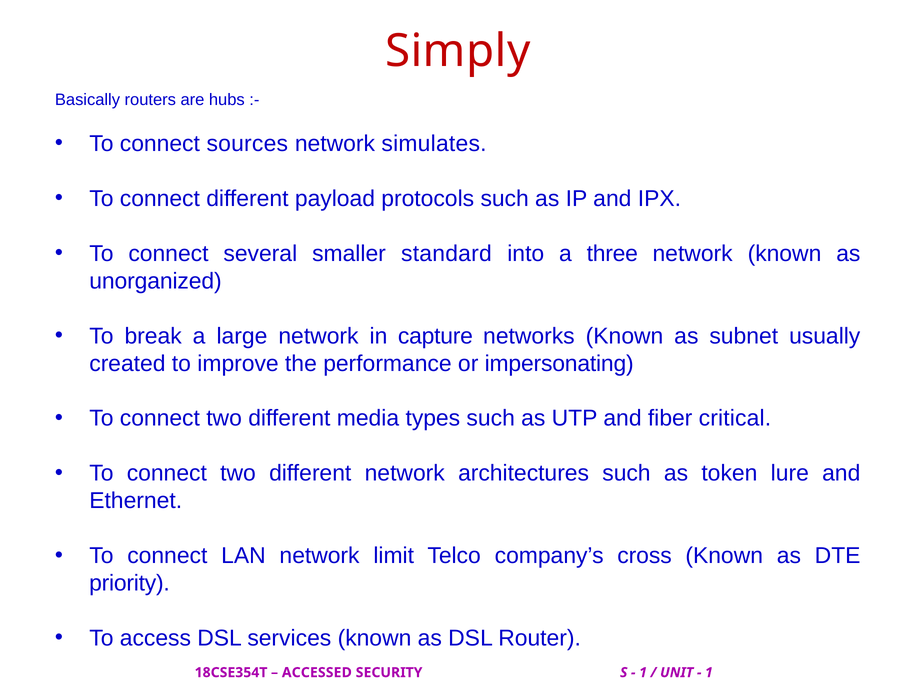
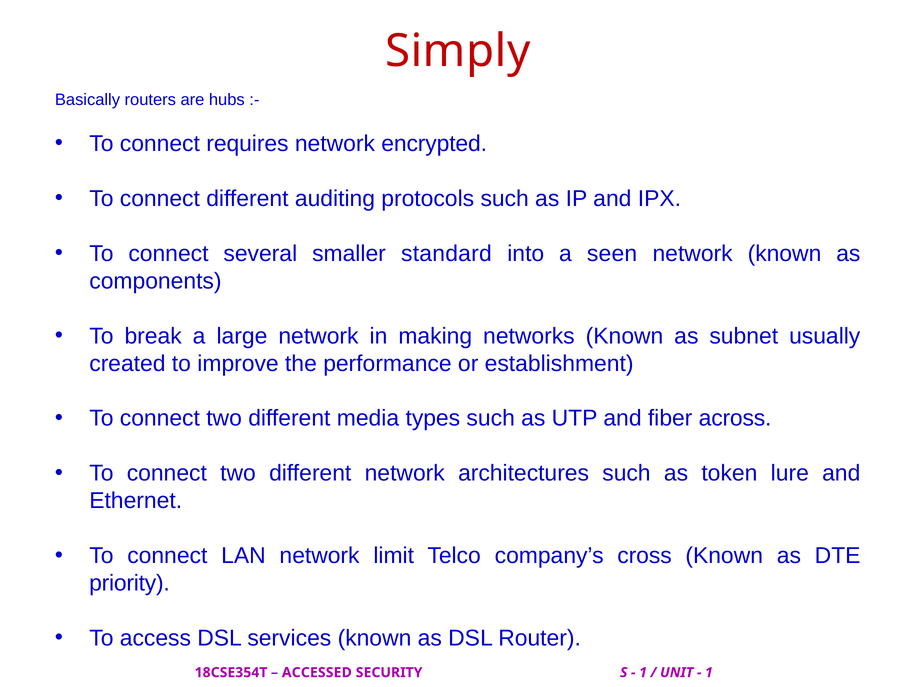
sources: sources -> requires (247, 144)
simulates: simulates -> encrypted (434, 144)
payload: payload -> auditing (335, 199)
three: three -> seen (612, 254)
unorganized: unorganized -> components (155, 281)
capture: capture -> making (435, 336)
impersonating: impersonating -> establishment (559, 363)
critical: critical -> across (735, 418)
